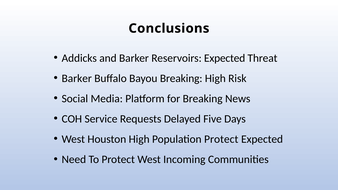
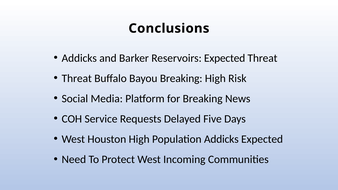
Barker: Barker -> Threat (77, 78)
Population Protect: Protect -> Addicks (221, 139)
